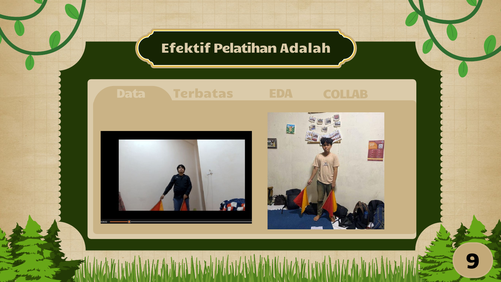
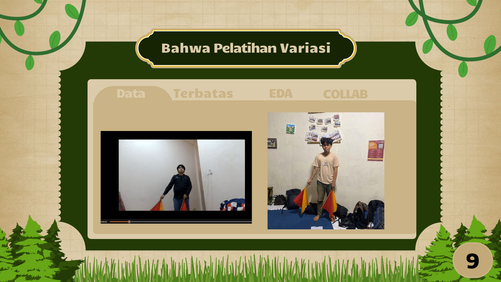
Efektif: Efektif -> Bahwa (186, 49)
Adalah: Adalah -> Variasi (305, 49)
